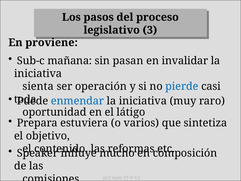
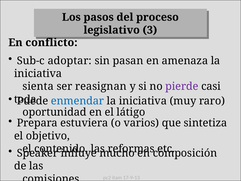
proviene: proviene -> conflicto (51, 43)
mañana: mañana -> adoptar (70, 61)
invalidar: invalidar -> amenaza (185, 61)
operación: operación -> reasignan (101, 86)
pierde colour: blue -> purple (182, 86)
